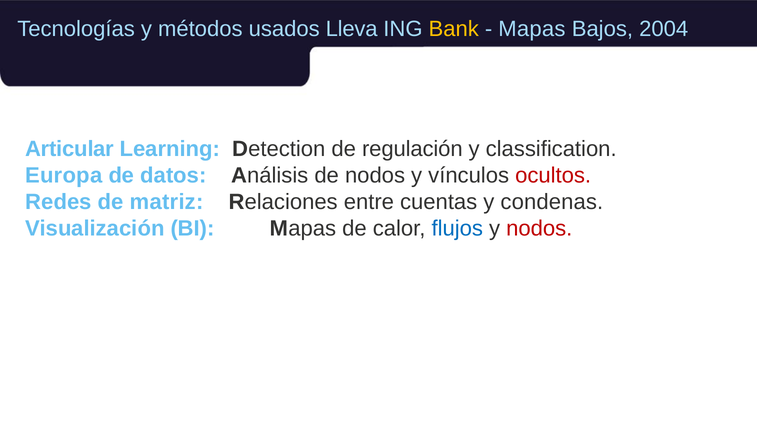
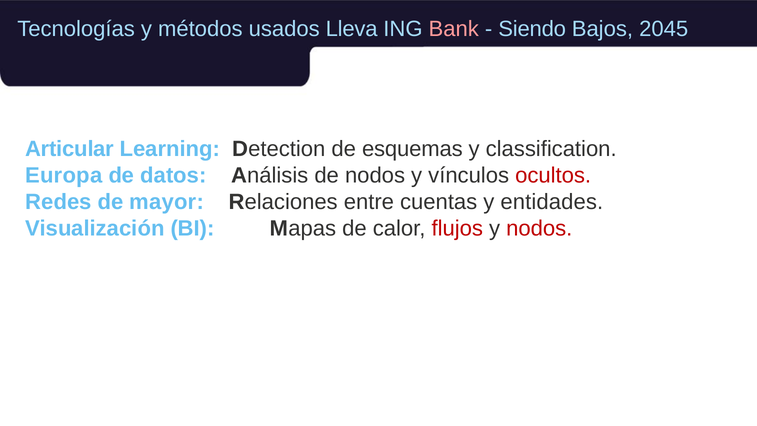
Bank colour: yellow -> pink (454, 29)
Mapas: Mapas -> Siendo (532, 29)
2004: 2004 -> 2045 (664, 29)
regulación: regulación -> esquemas (412, 149)
matriz: matriz -> mayor (167, 202)
condenas: condenas -> entidades (552, 202)
flujos colour: blue -> red (457, 228)
